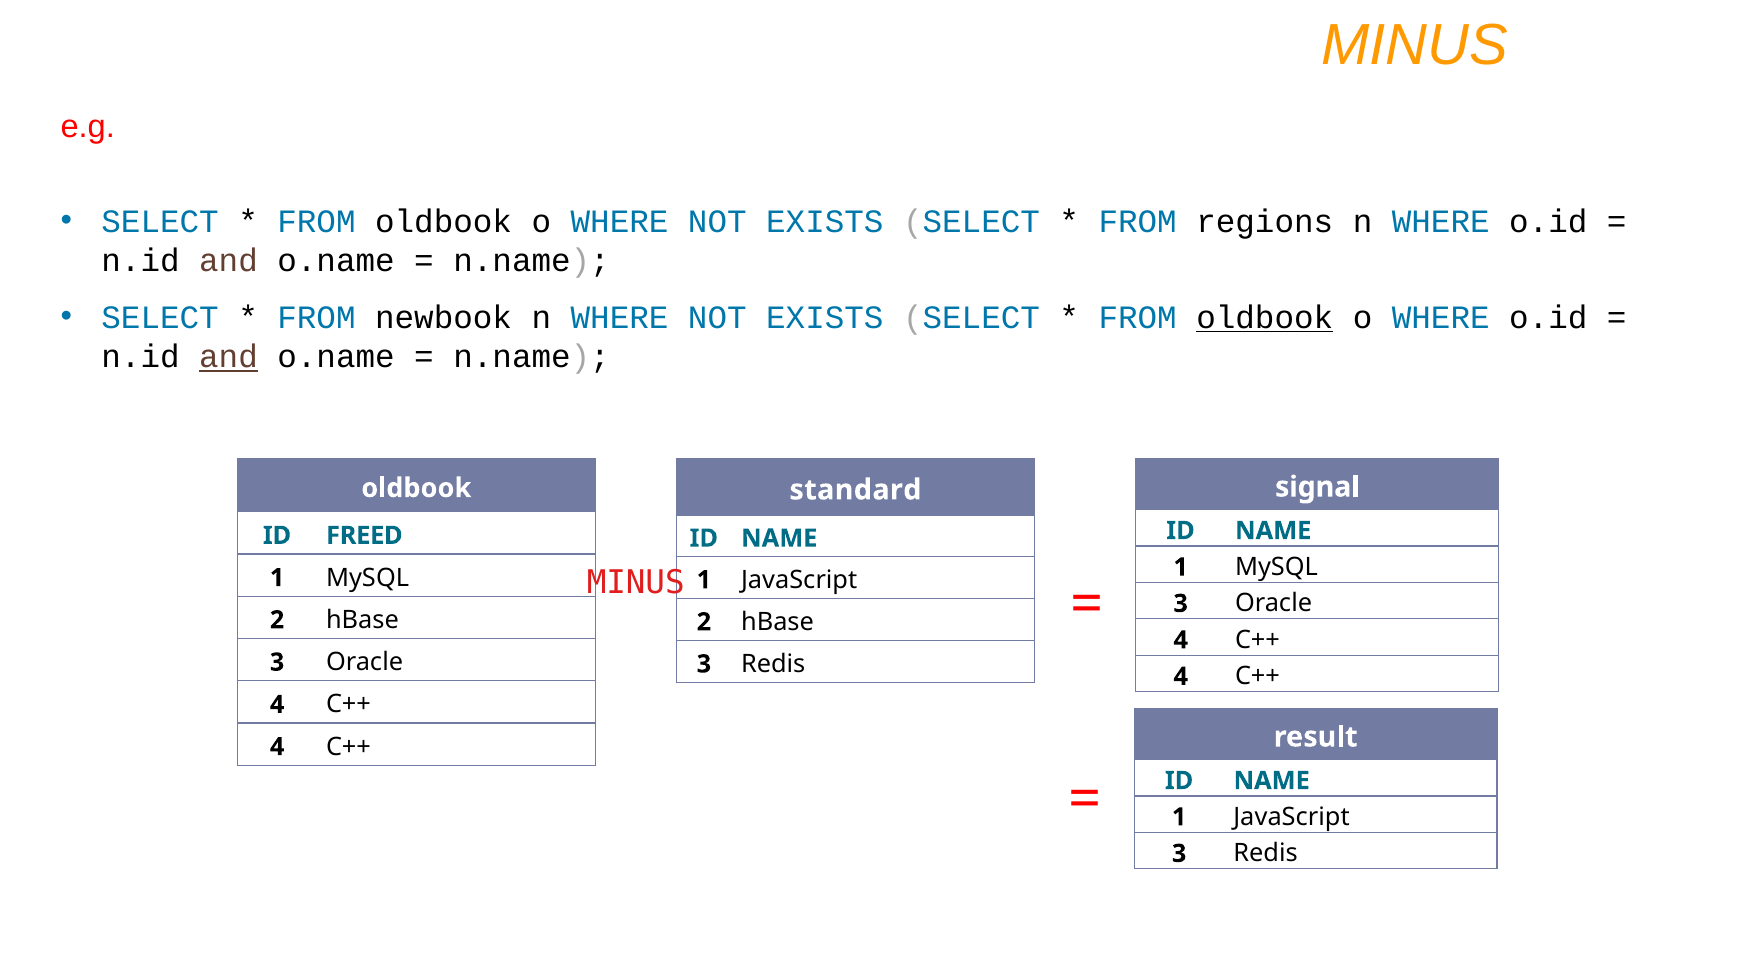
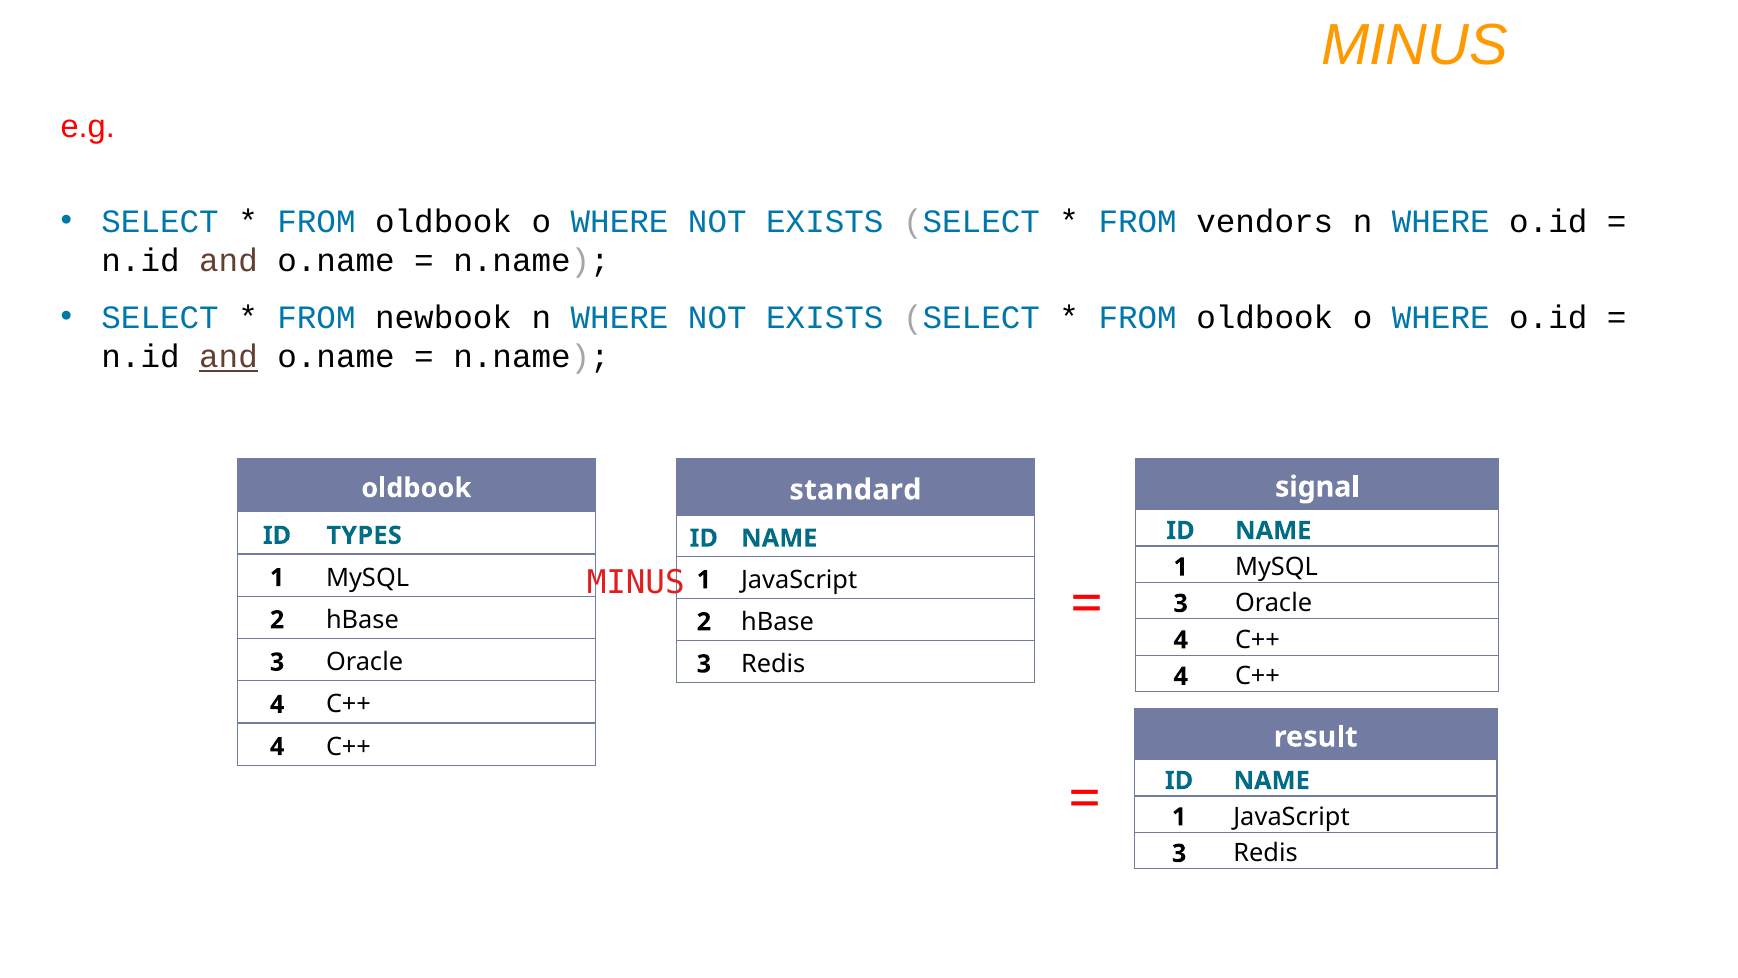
regions: regions -> vendors (1265, 222)
oldbook underline: present -> none (1265, 317)
FREED: FREED -> TYPES (364, 535)
